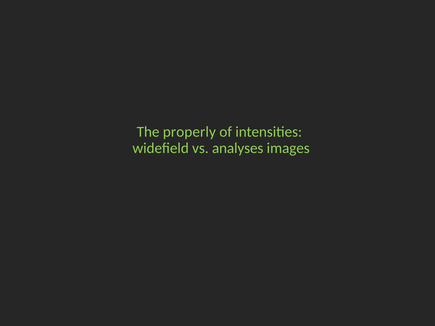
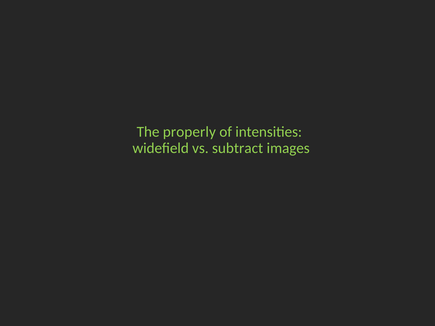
analyses: analyses -> subtract (238, 148)
